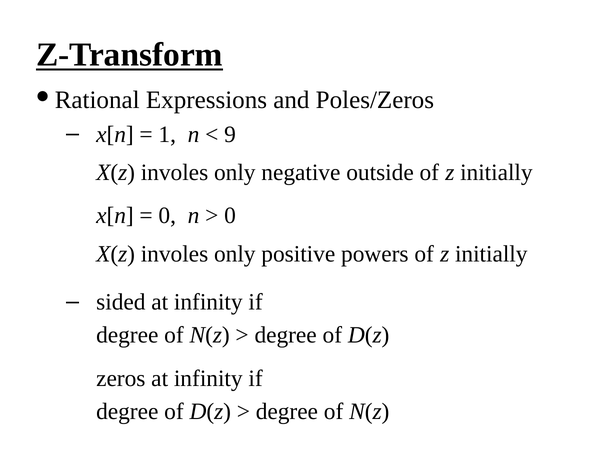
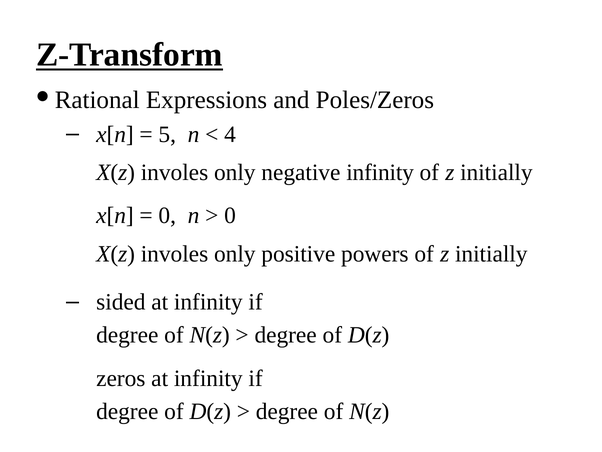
1: 1 -> 5 (167, 134)
9: 9 -> 4 (230, 134)
negative outside: outside -> infinity (380, 172)
